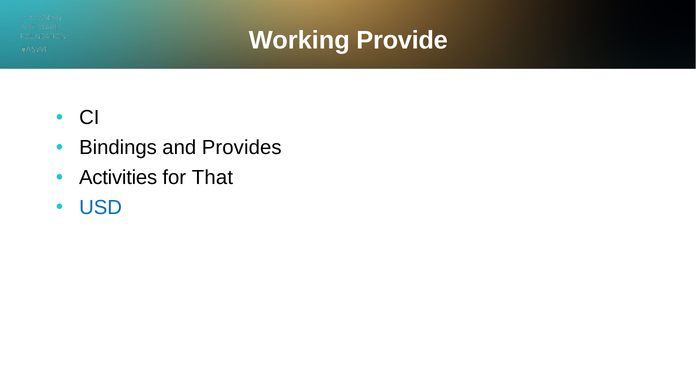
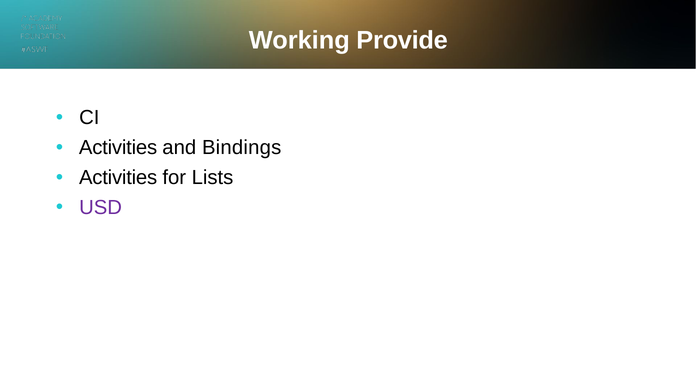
Bindings: Bindings -> Activities (118, 147)
Provides: Provides -> Bindings (242, 147)
That: That -> Lists (213, 177)
USD colour: blue -> purple (101, 207)
